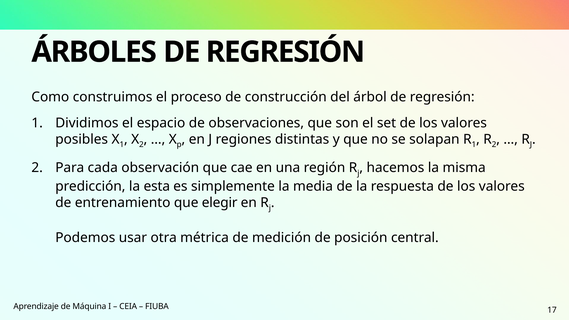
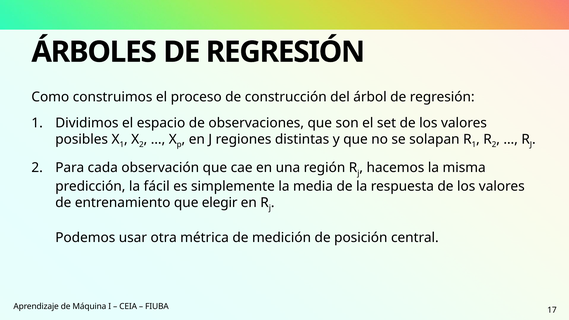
esta: esta -> fácil (157, 186)
